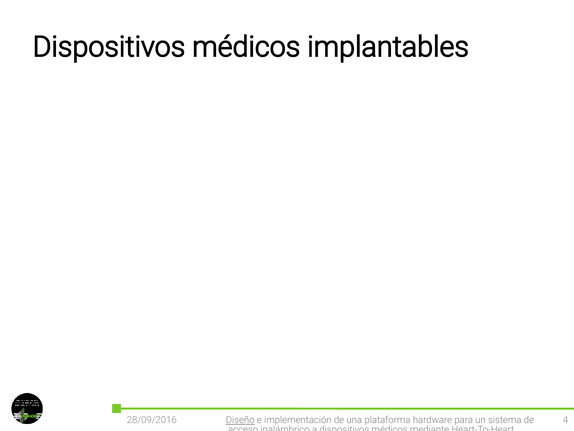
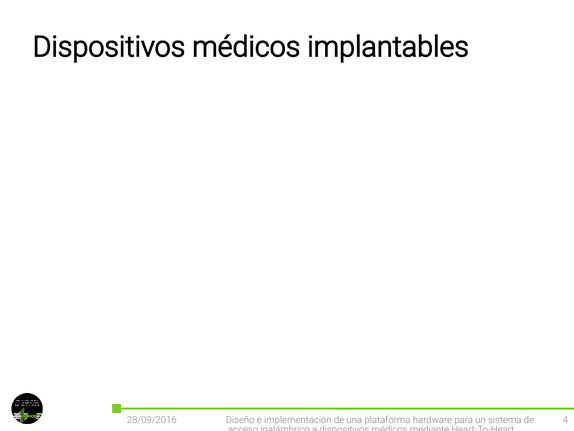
Diseño underline: present -> none (240, 420)
